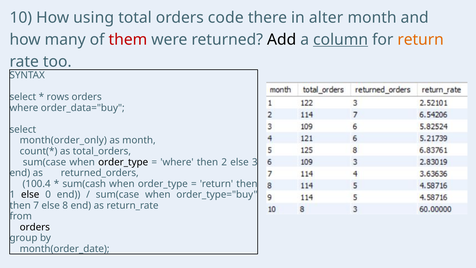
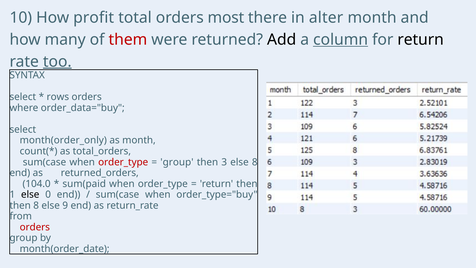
using: using -> profit (94, 18)
code: code -> most (226, 18)
return colour: orange -> black (421, 40)
too underline: none -> present (57, 61)
order_type colour: black -> red (123, 162)
where: where -> group (177, 162)
2: 2 -> 3 (224, 162)
else 3: 3 -> 8 (255, 162)
100.4: 100.4 -> 104.0 (37, 184)
sum(cash: sum(cash -> sum(paid (84, 184)
then 7: 7 -> 8 (36, 205)
8: 8 -> 9 (65, 205)
orders colour: black -> red (35, 227)
